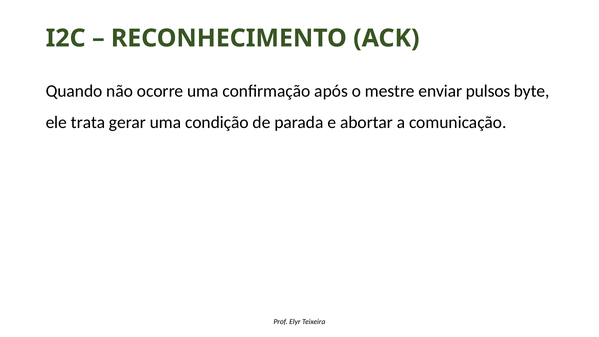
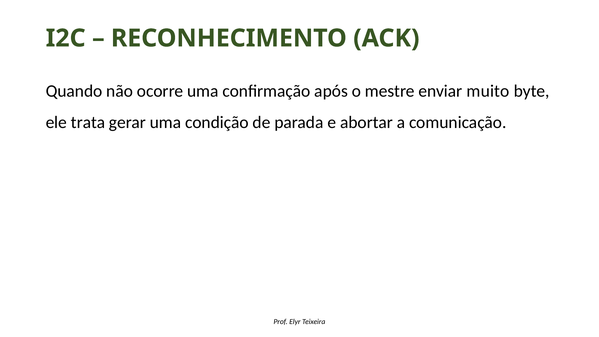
pulsos: pulsos -> muito (488, 91)
